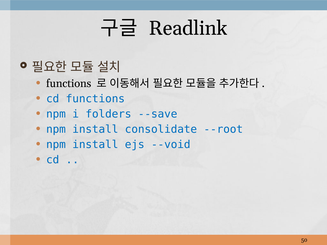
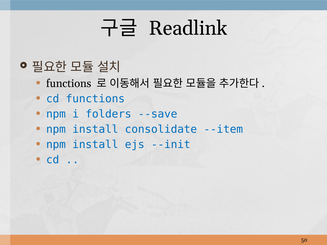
--root: --root -> --item (223, 129)
--void: --void -> --init (171, 145)
